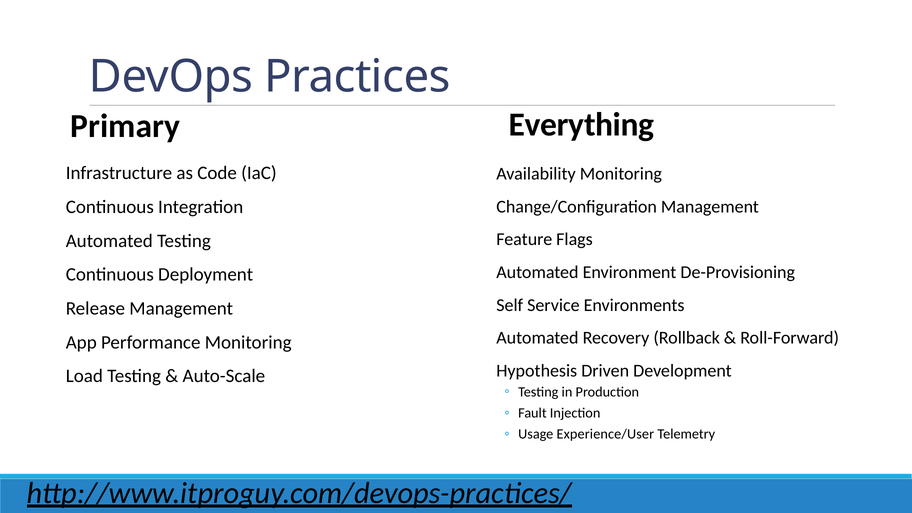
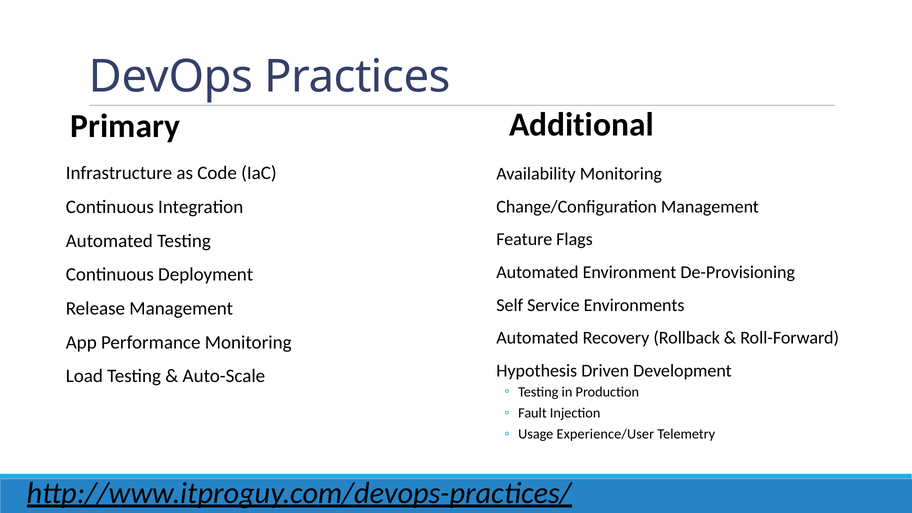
Everything: Everything -> Additional (581, 125)
